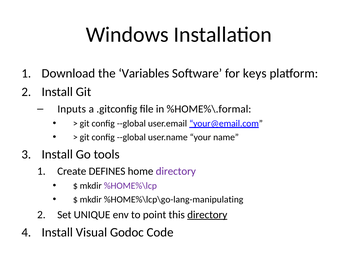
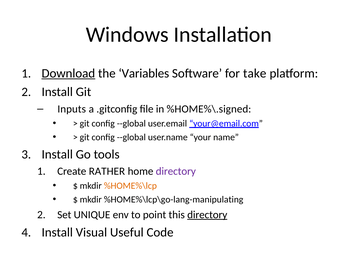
Download underline: none -> present (68, 73)
keys: keys -> take (255, 73)
%HOME%\.formal: %HOME%\.formal -> %HOME%\.signed (209, 109)
DEFINES: DEFINES -> RATHER (107, 171)
%HOME%\lcp colour: purple -> orange (130, 185)
Godoc: Godoc -> Useful (127, 232)
